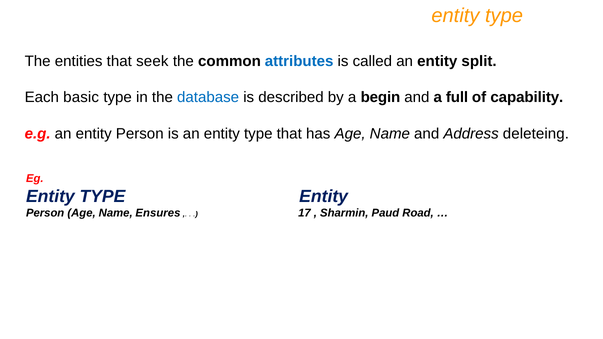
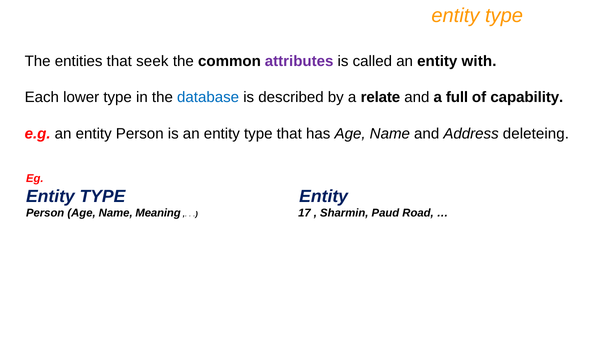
attributes colour: blue -> purple (299, 61)
split: split -> with (479, 61)
basic: basic -> lower (81, 97)
begin: begin -> relate (380, 97)
Ensures: Ensures -> Meaning (158, 213)
